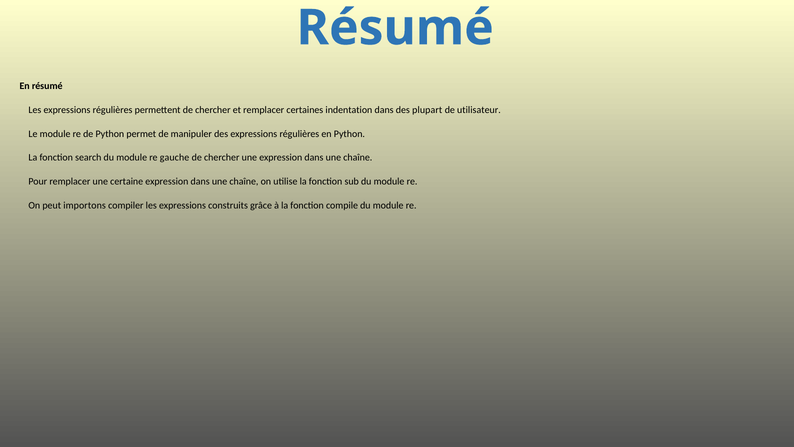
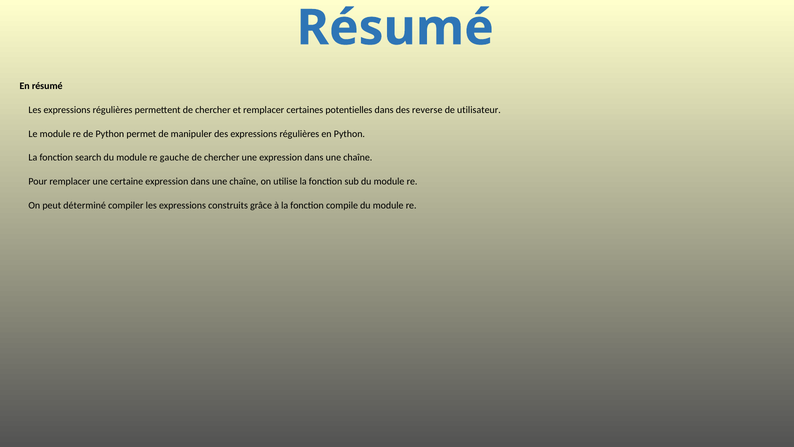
indentation: indentation -> potentielles (349, 110)
plupart: plupart -> reverse (427, 110)
importons: importons -> déterminé (85, 205)
